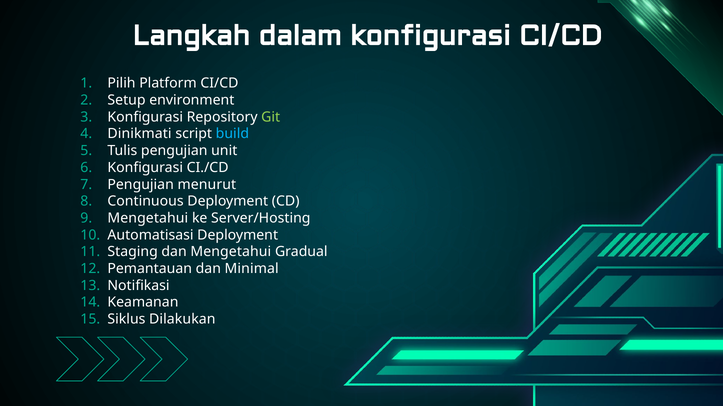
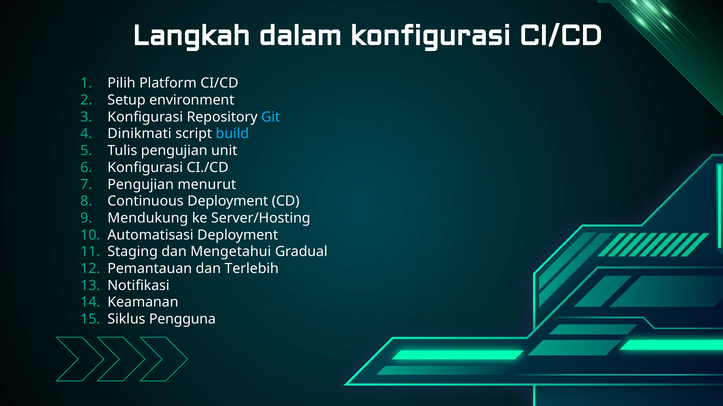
Git colour: light green -> light blue (271, 117)
Mengetahui: Mengetahui -> Mendukung (148, 218)
Minimal: Minimal -> Terlebih (252, 269)
Dilakukan: Dilakukan -> Pengguna (182, 320)
